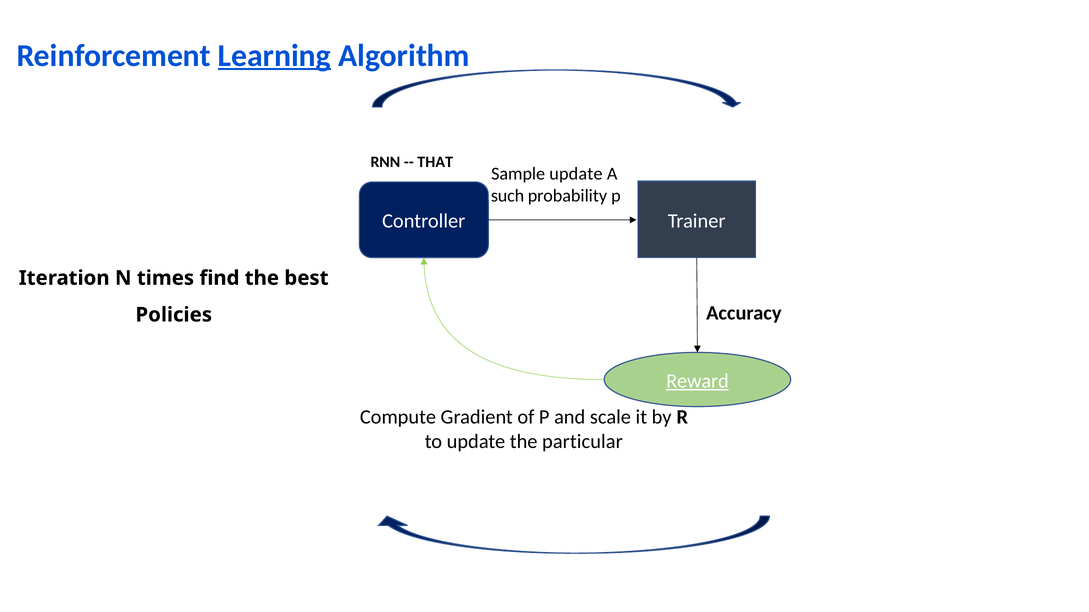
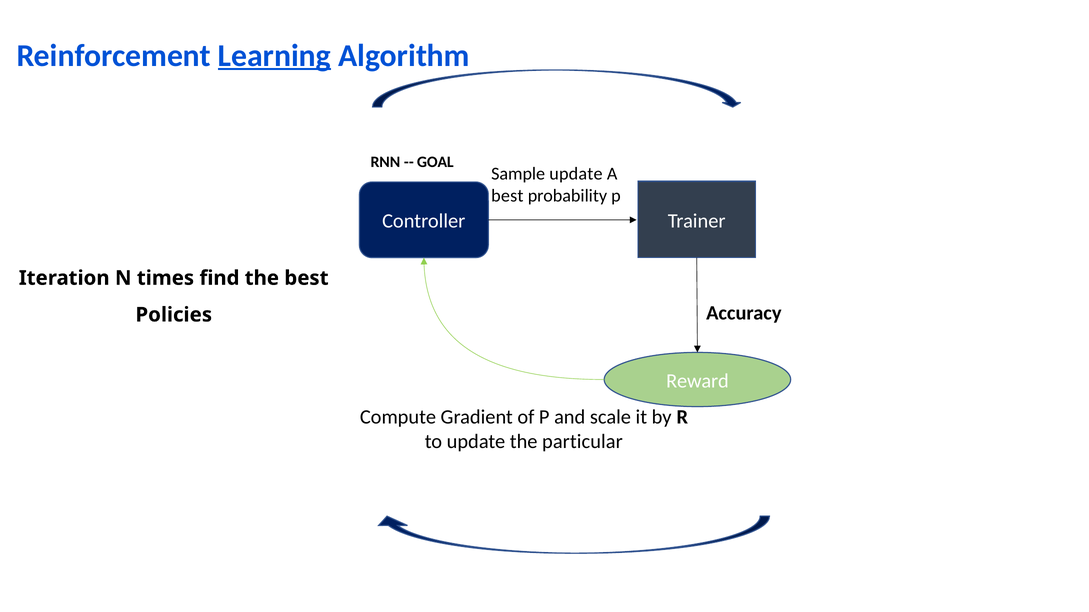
THAT: THAT -> GOAL (435, 162)
such: such -> best (507, 196)
Reward underline: present -> none (697, 381)
